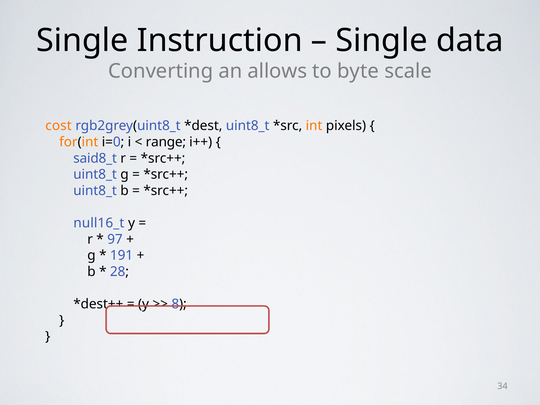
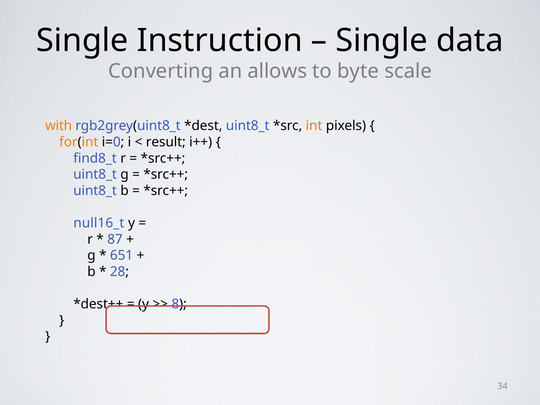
cost: cost -> with (59, 126)
range: range -> result (166, 142)
said8_t: said8_t -> find8_t (95, 158)
97: 97 -> 87 (115, 239)
191: 191 -> 651 (122, 255)
